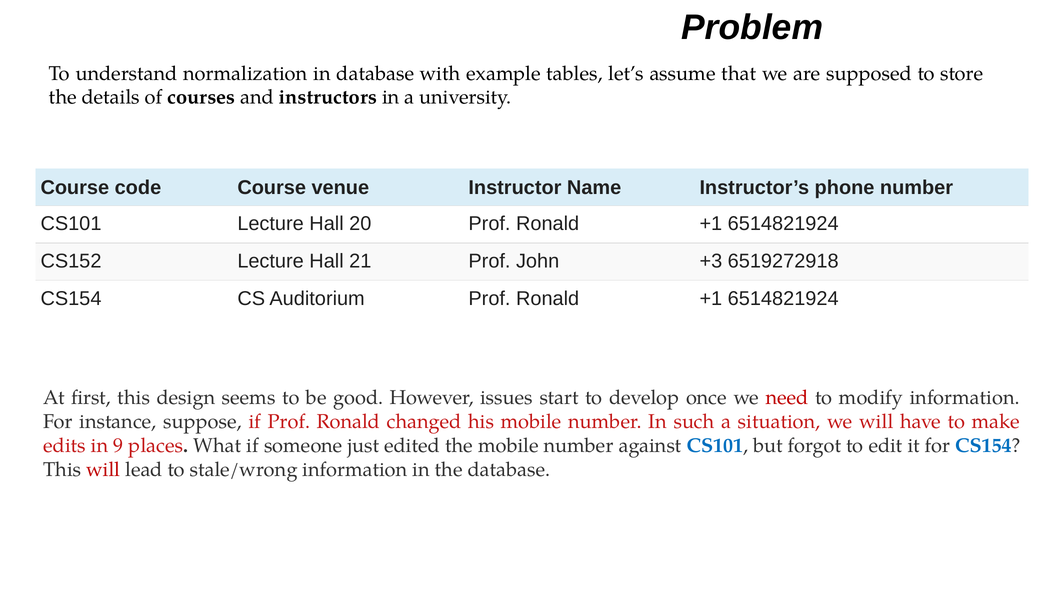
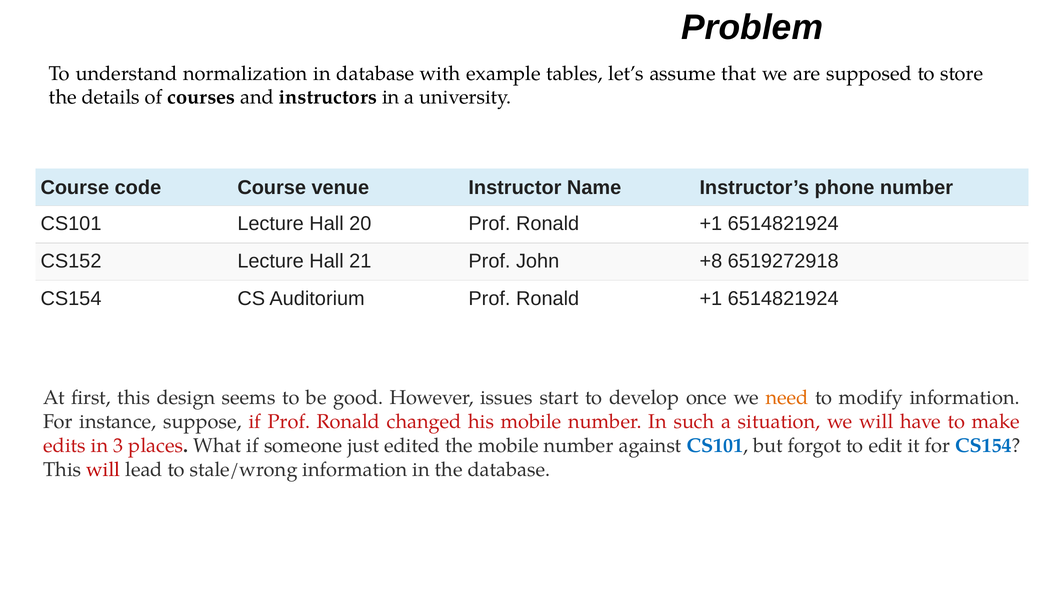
+3: +3 -> +8 (711, 261)
need colour: red -> orange (787, 398)
9: 9 -> 3 (118, 445)
